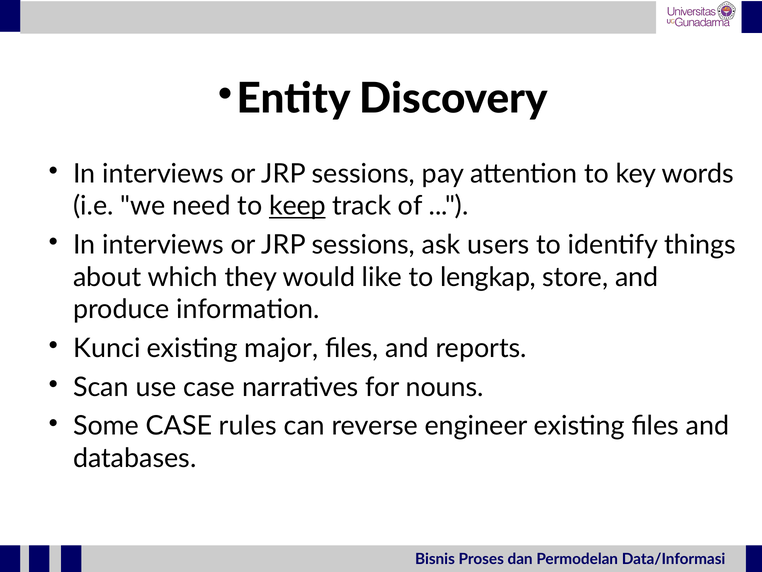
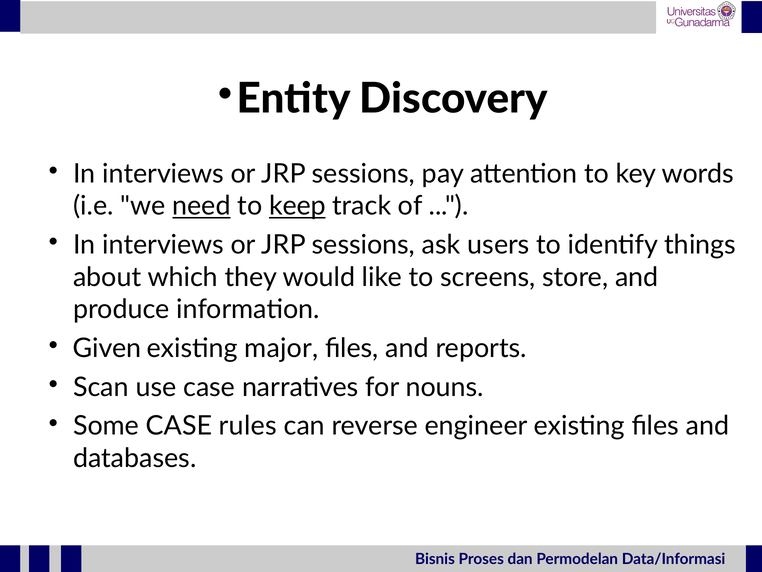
need underline: none -> present (202, 206)
lengkap: lengkap -> screens (488, 277)
Kunci: Kunci -> Given (107, 348)
